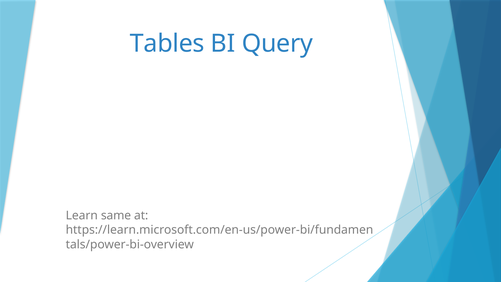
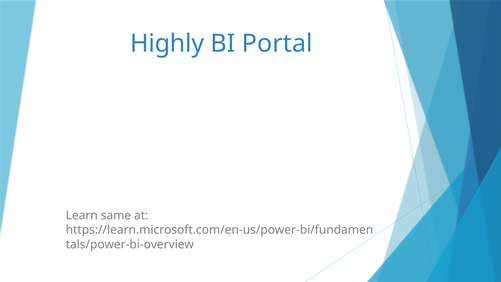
Tables: Tables -> Highly (167, 43)
Query: Query -> Portal (277, 43)
